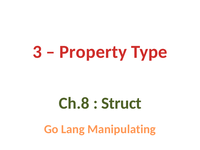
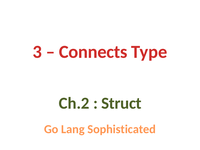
Property: Property -> Connects (93, 52)
Ch.8: Ch.8 -> Ch.2 (74, 103)
Manipulating: Manipulating -> Sophisticated (122, 129)
